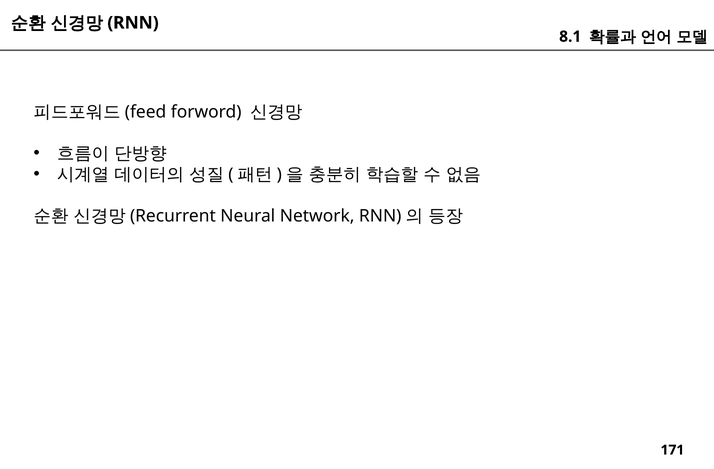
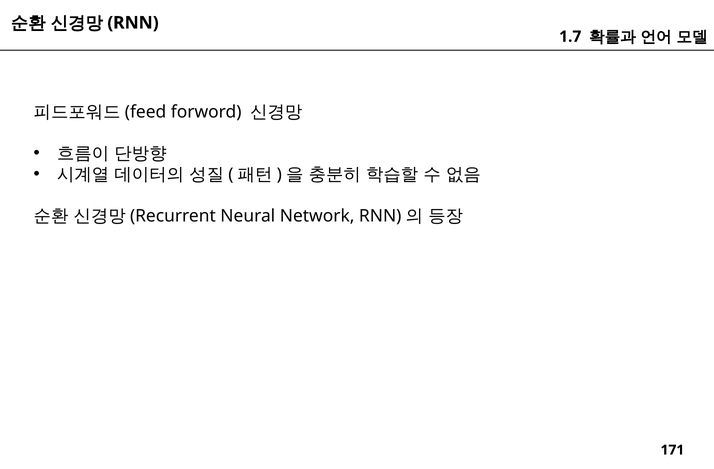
8.1: 8.1 -> 1.7 (570, 37)
